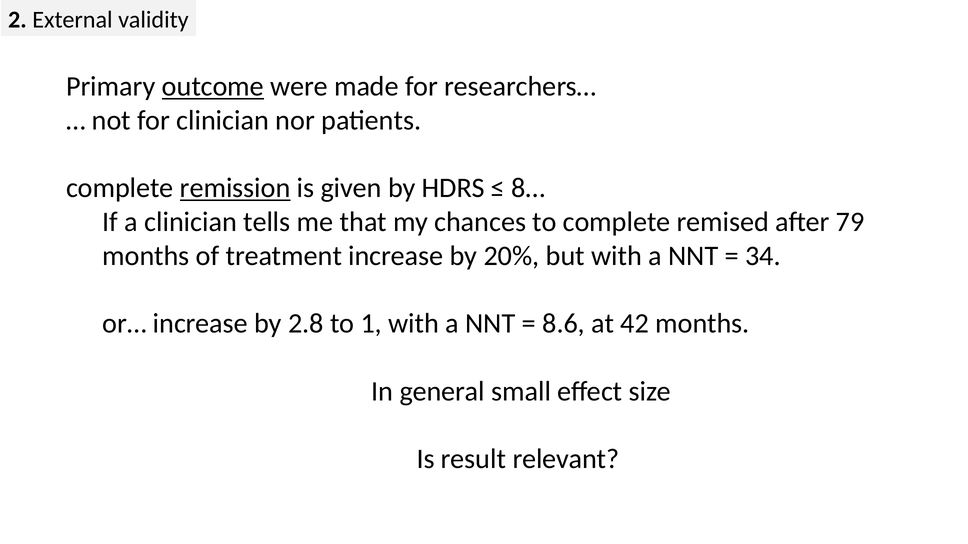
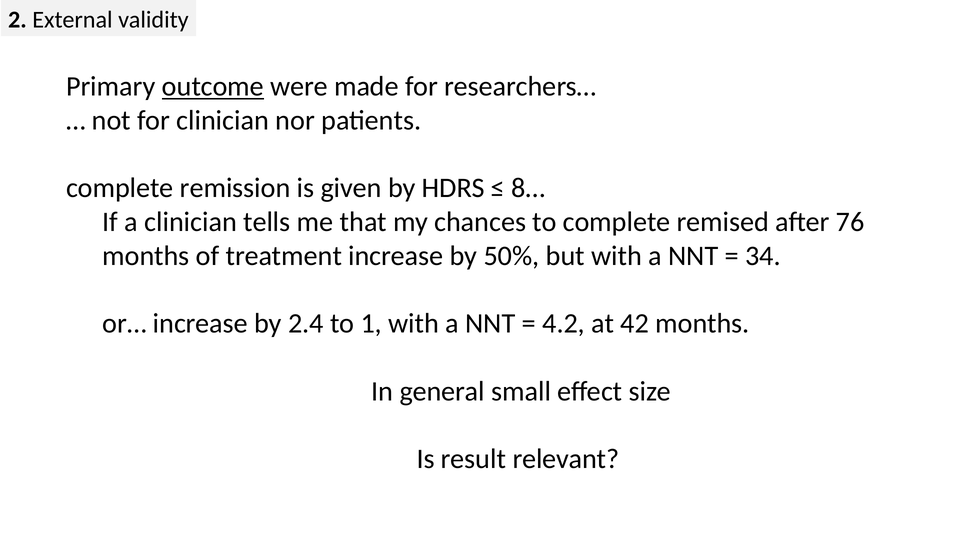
remission underline: present -> none (235, 188)
79: 79 -> 76 (850, 222)
20%: 20% -> 50% (511, 256)
2.8: 2.8 -> 2.4 (306, 324)
8.6: 8.6 -> 4.2 (564, 324)
